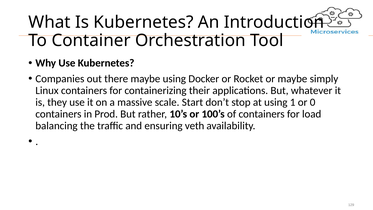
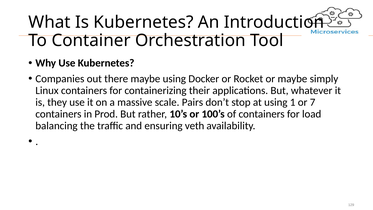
Start: Start -> Pairs (192, 102)
0: 0 -> 7 (313, 102)
